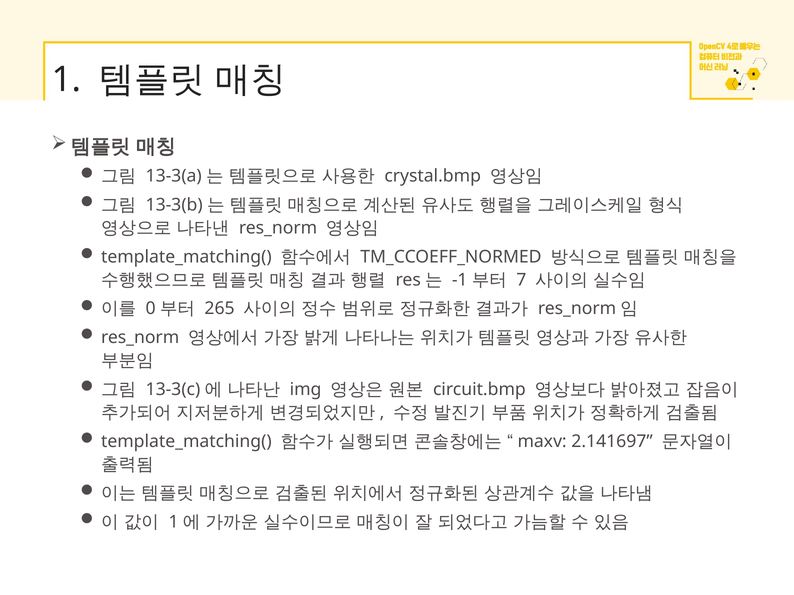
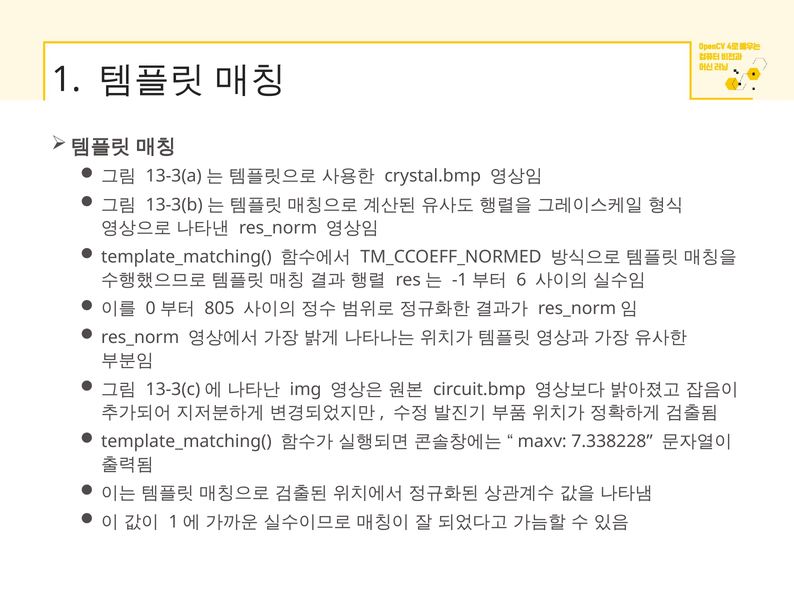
7: 7 -> 6 (521, 280)
265: 265 -> 805 (220, 309)
2.141697: 2.141697 -> 7.338228 (612, 442)
